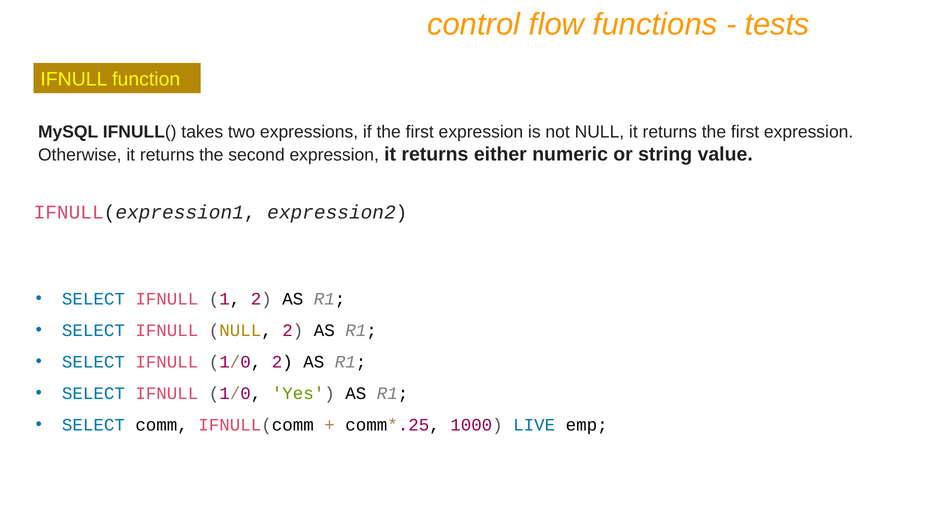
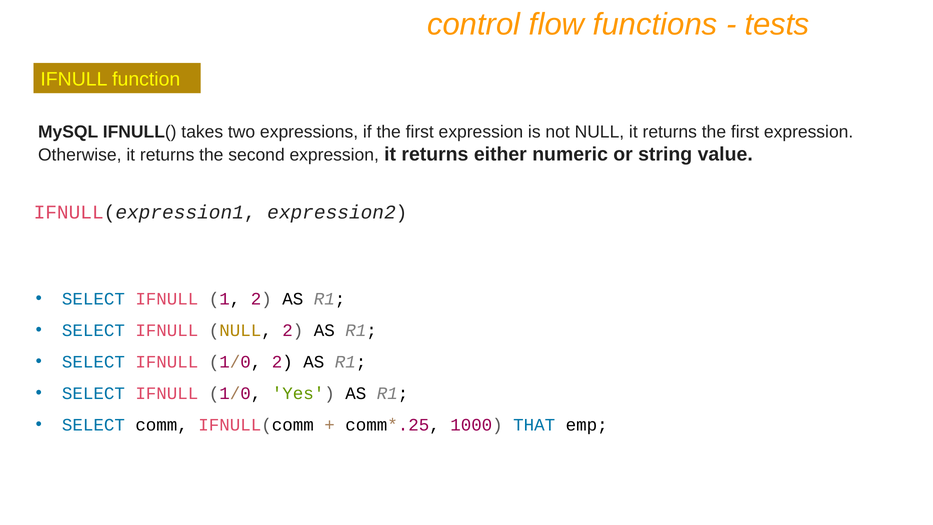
LIVE: LIVE -> THAT (534, 425)
